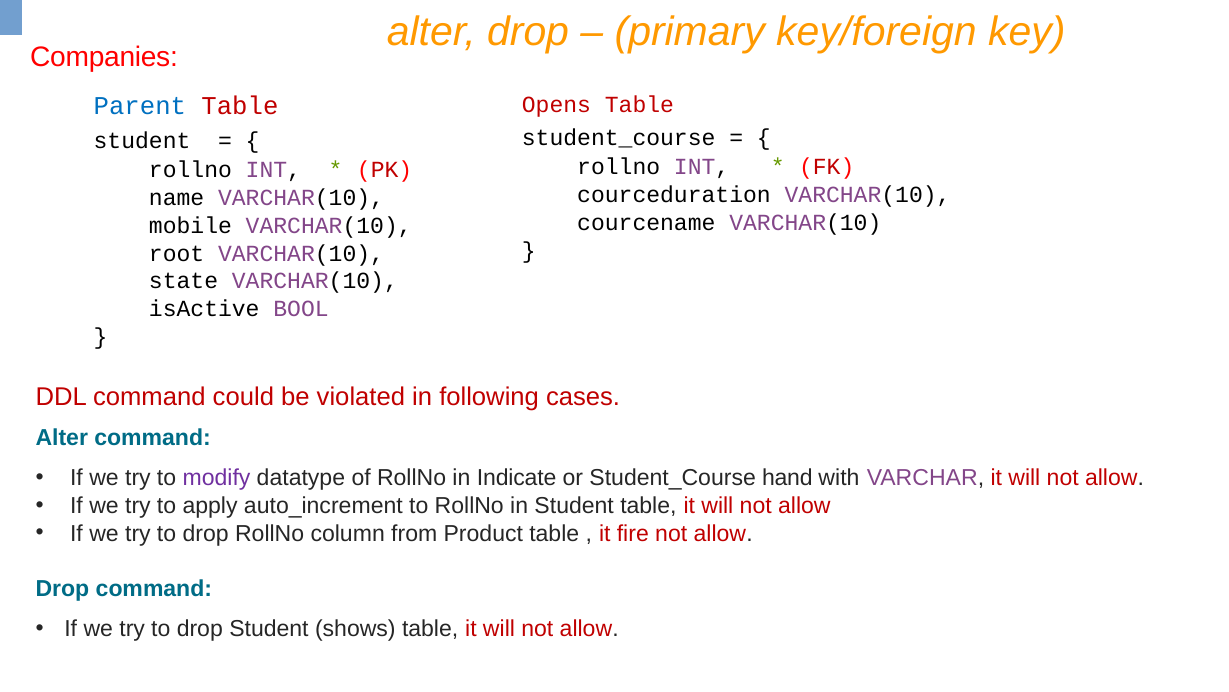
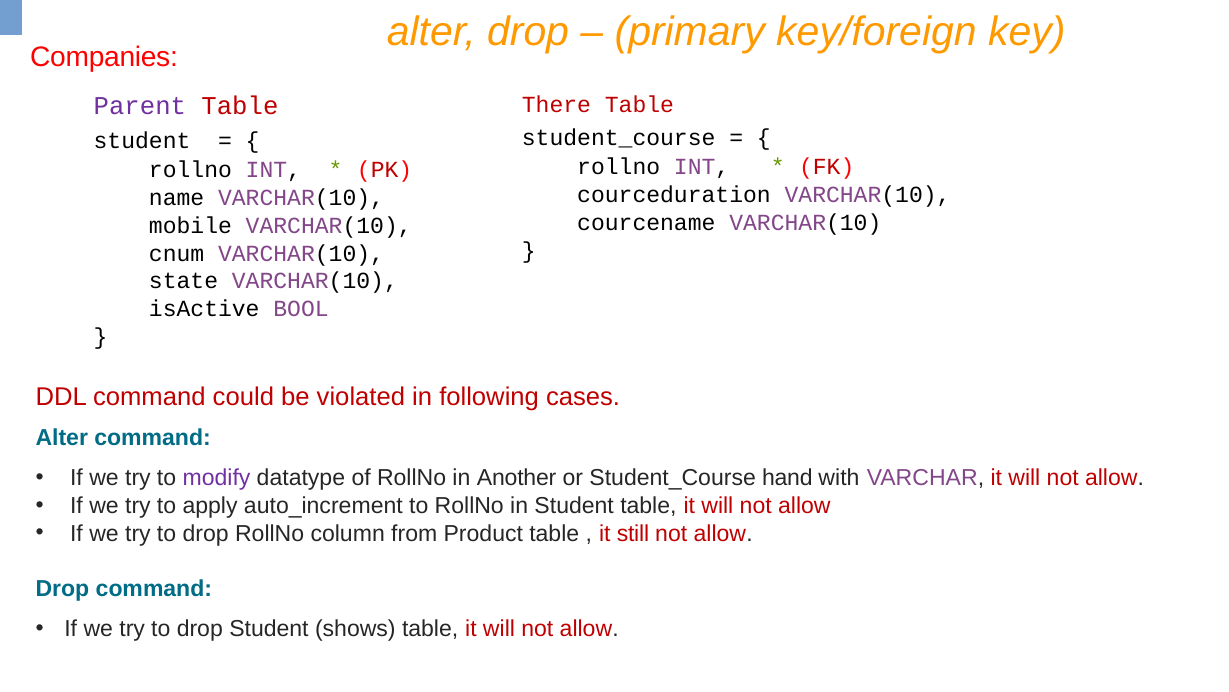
Opens: Opens -> There (556, 104)
Parent colour: blue -> purple (140, 106)
root: root -> cnum (177, 253)
Indicate: Indicate -> Another (517, 478)
fire: fire -> still (633, 533)
